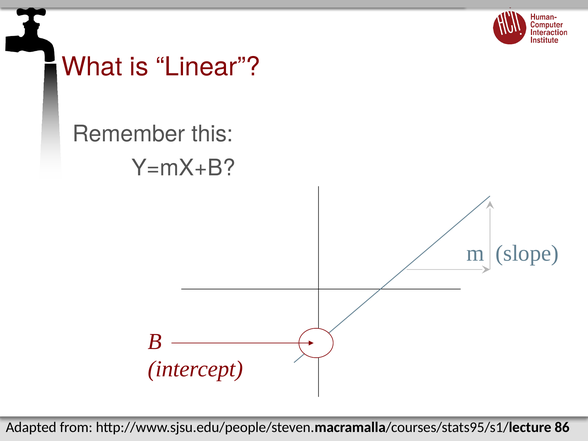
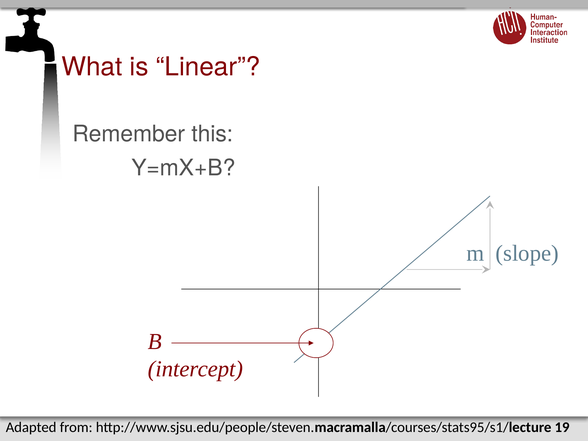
86: 86 -> 19 (562, 427)
